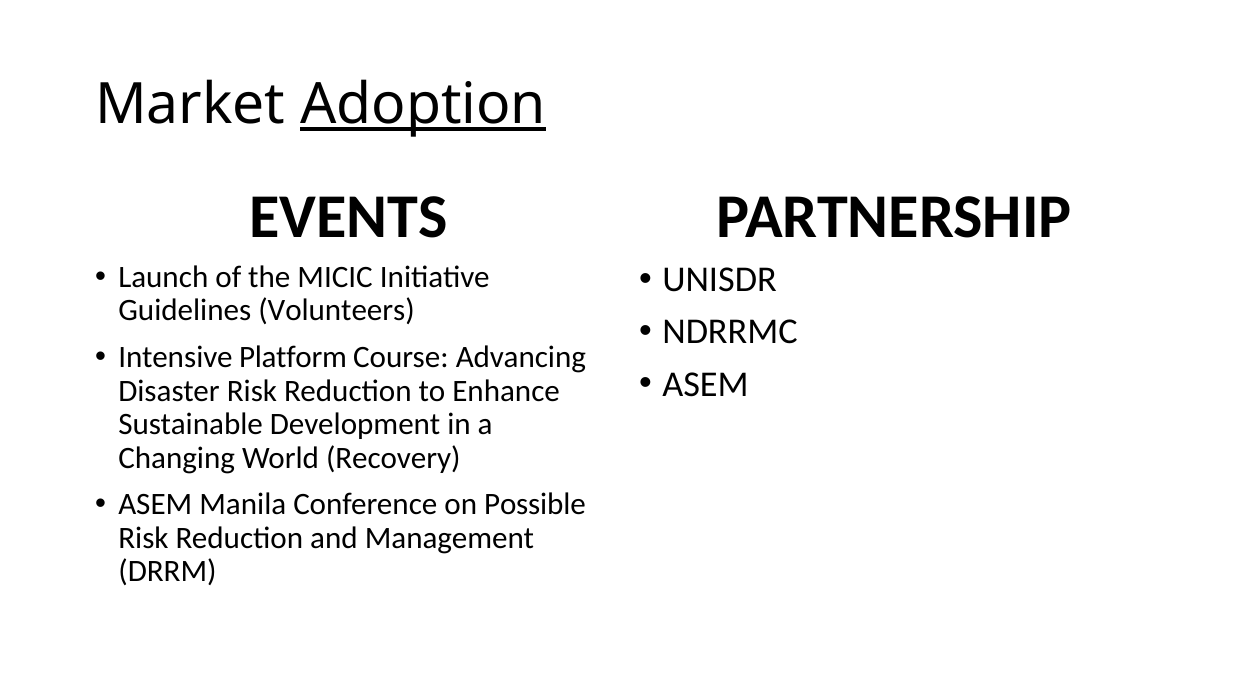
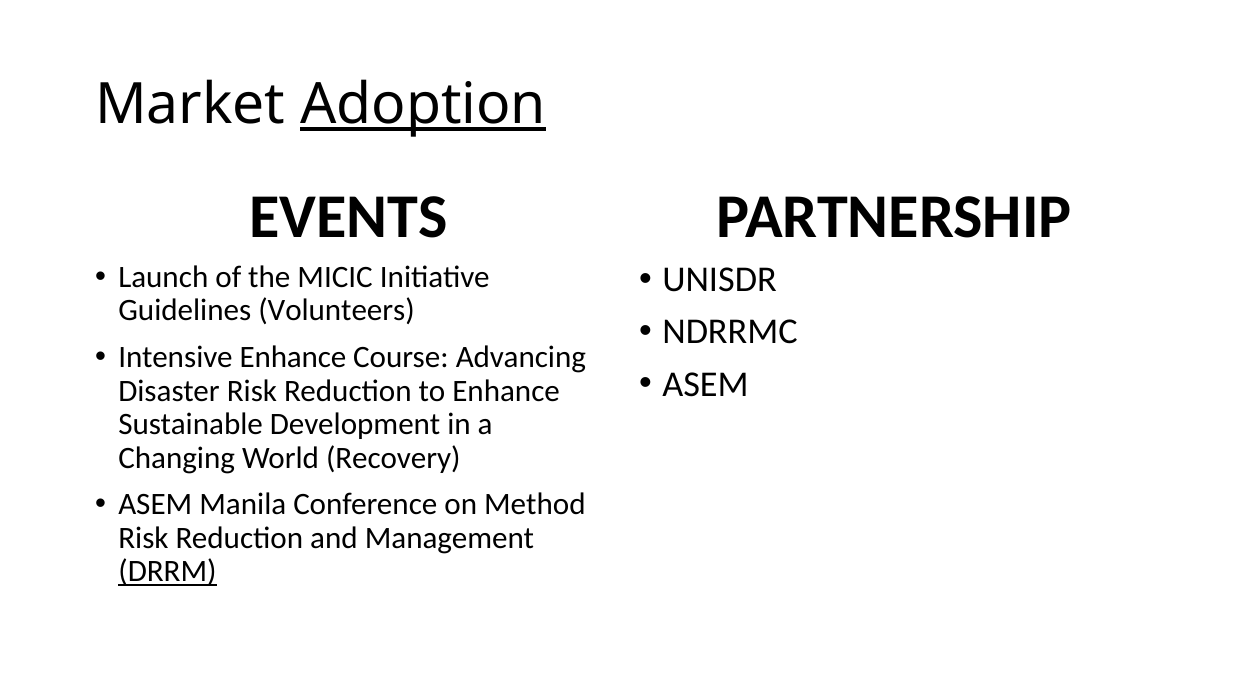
Intensive Platform: Platform -> Enhance (293, 357)
Possible: Possible -> Method (535, 504)
DRRM underline: none -> present (167, 571)
